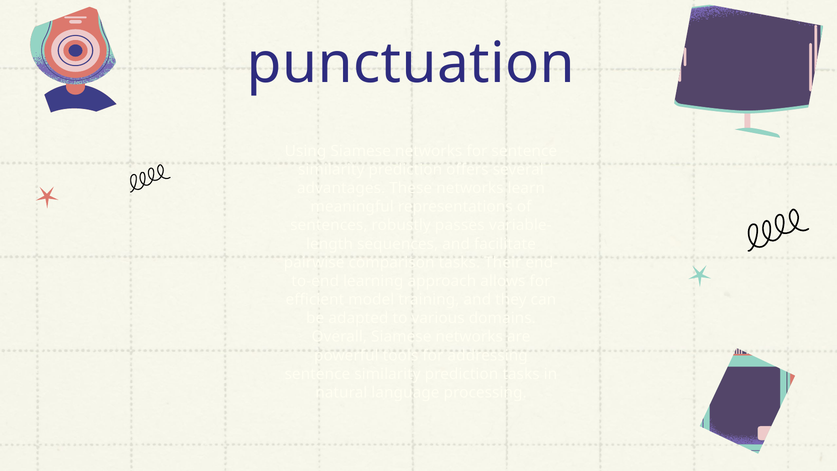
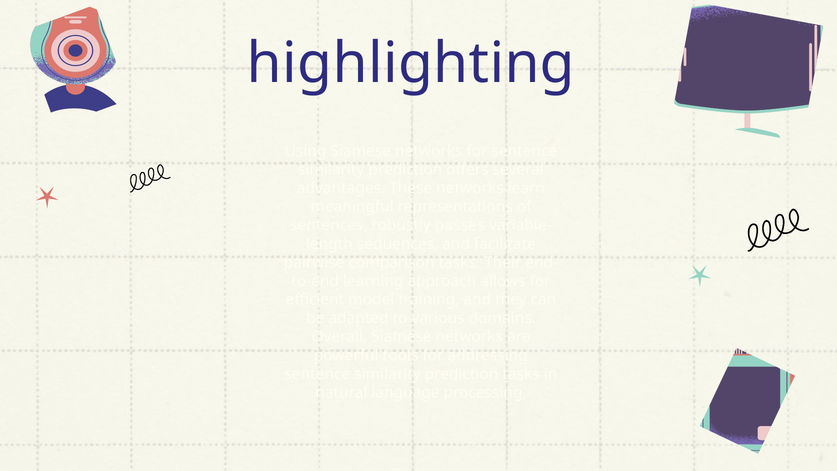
punctuation: punctuation -> highlighting (411, 64)
